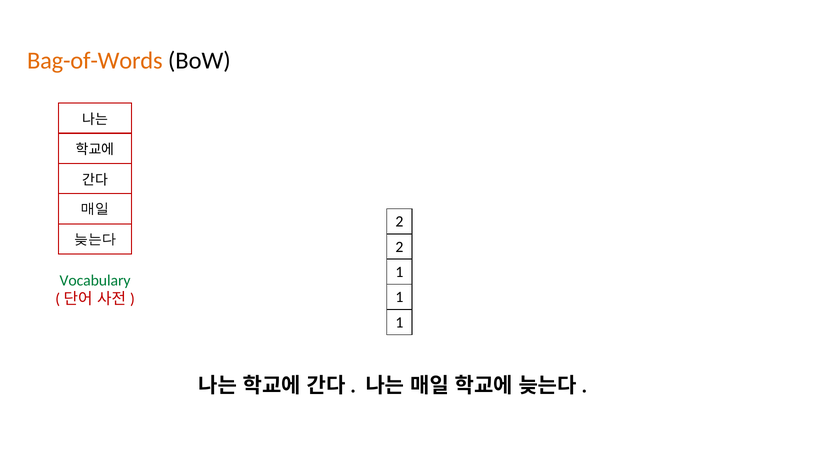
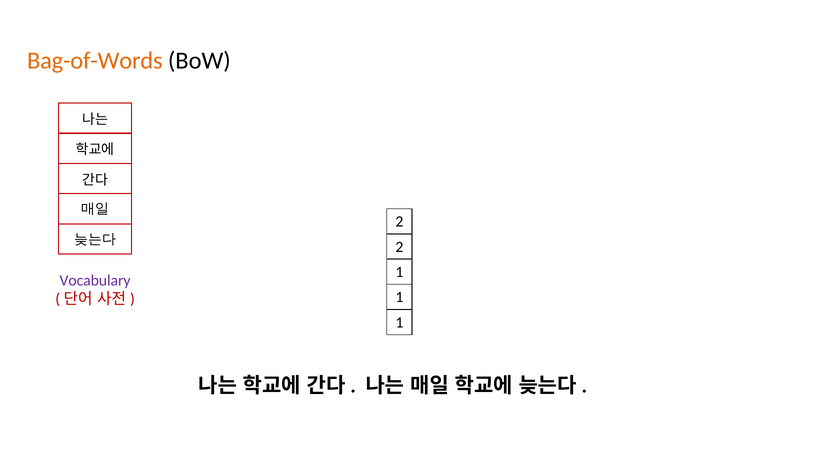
Vocabulary colour: green -> purple (95, 281)
